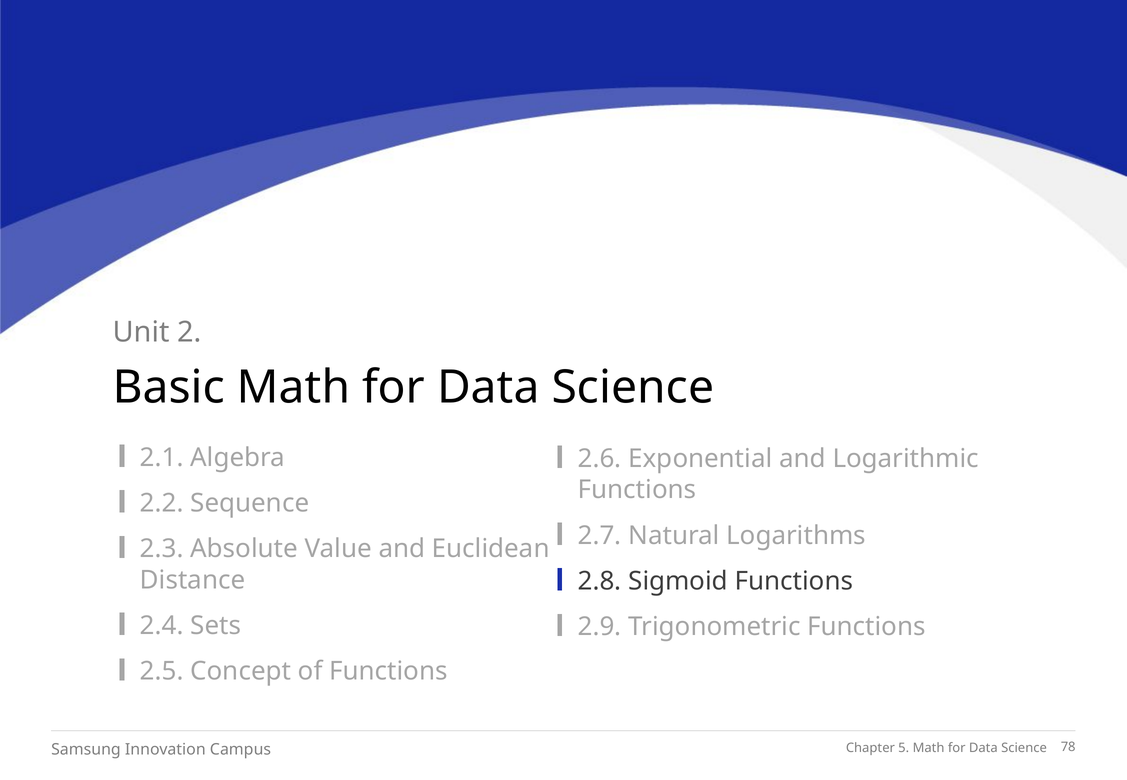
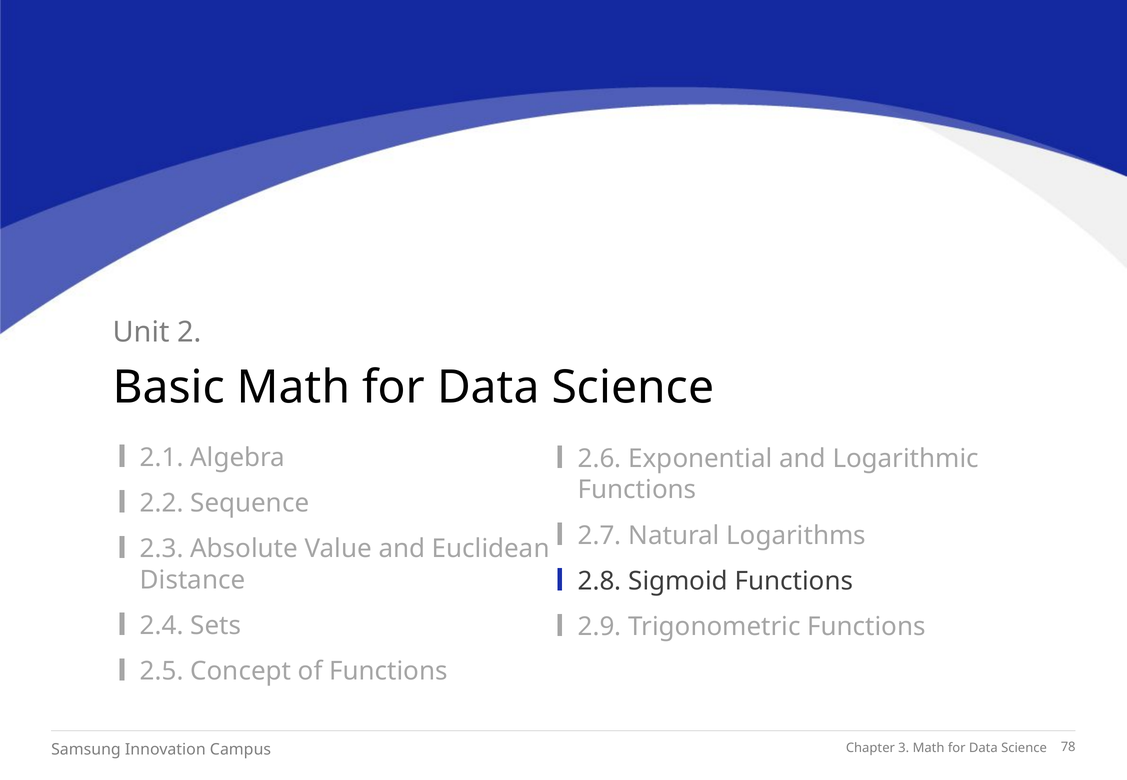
5: 5 -> 3 (904, 748)
